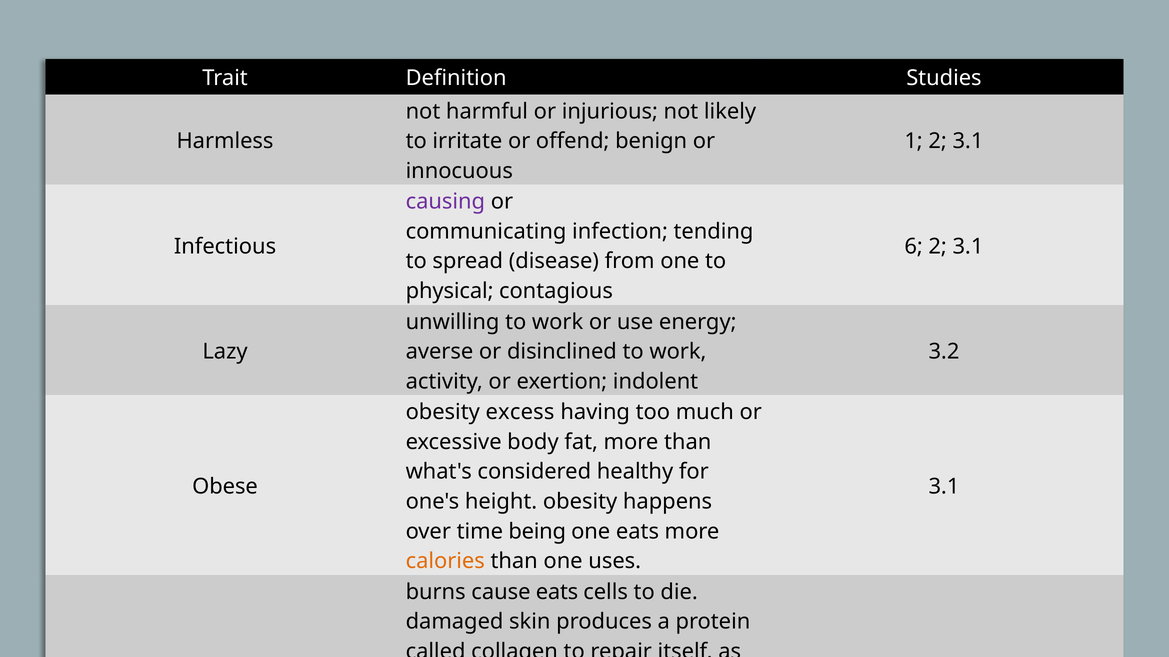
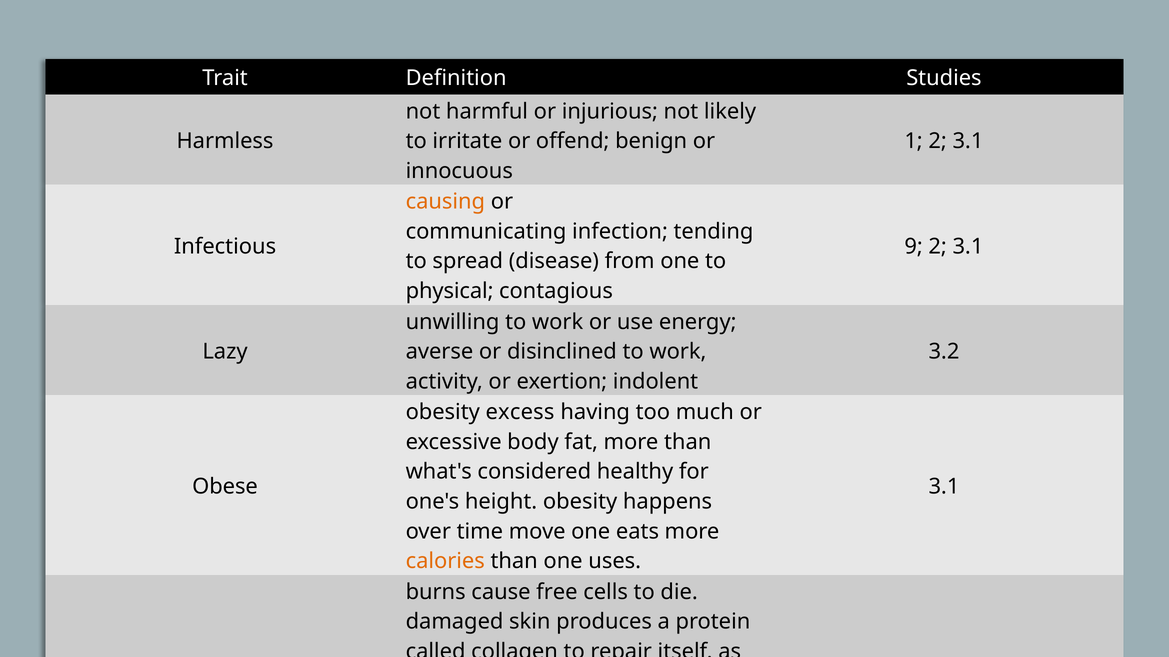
causing colour: purple -> orange (445, 202)
6: 6 -> 9 (914, 247)
being: being -> move (537, 532)
cause eats: eats -> free (557, 592)
